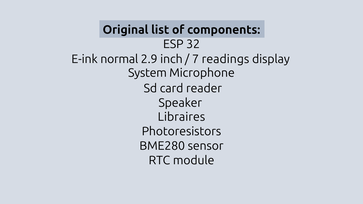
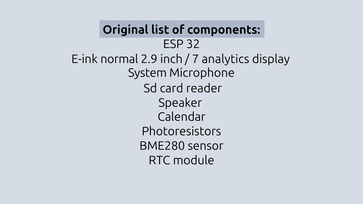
readings: readings -> analytics (225, 59)
Libraires: Libraires -> Calendar (182, 117)
